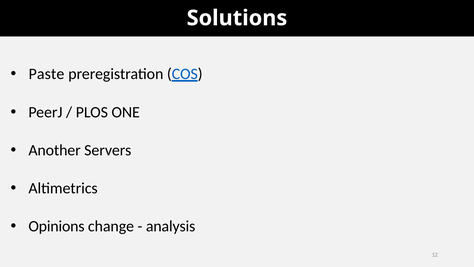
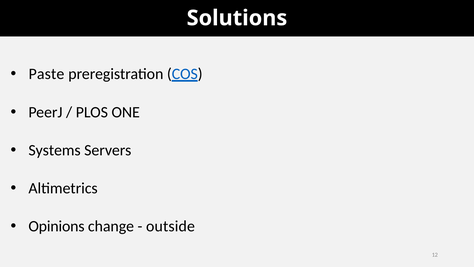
Another: Another -> Systems (55, 150)
analysis: analysis -> outside (170, 226)
